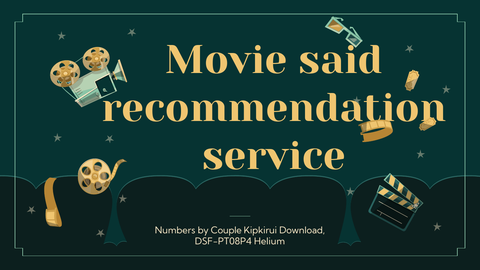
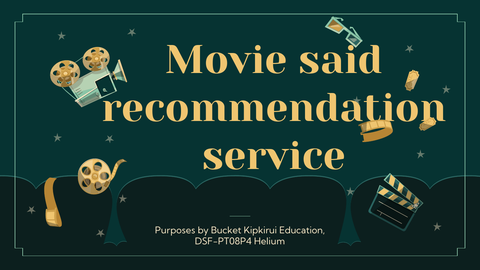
Numbers: Numbers -> Purposes (175, 230)
Couple: Couple -> Bucket (226, 230)
Download: Download -> Education (302, 230)
